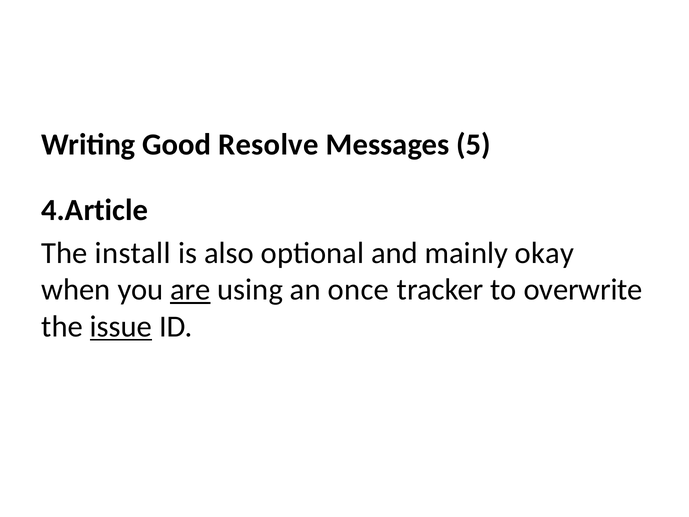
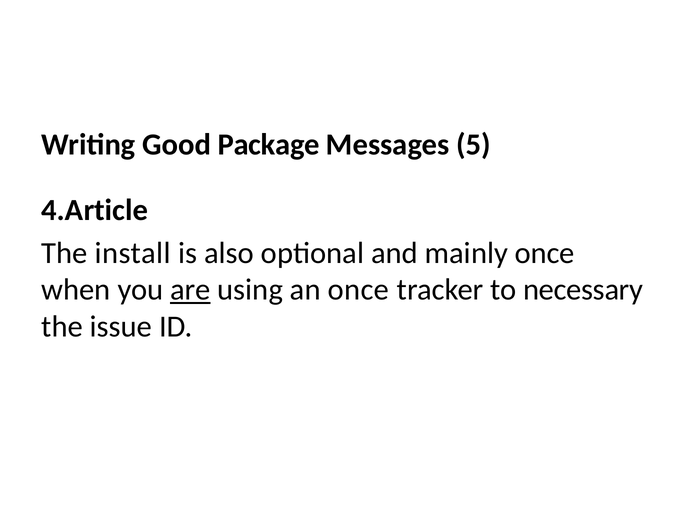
Resolve: Resolve -> Package (269, 145)
mainly okay: okay -> once (545, 253)
overwrite: overwrite -> necessary (583, 290)
issue underline: present -> none (121, 326)
